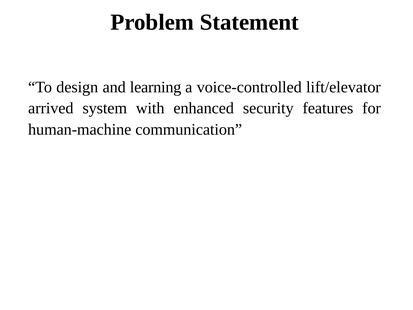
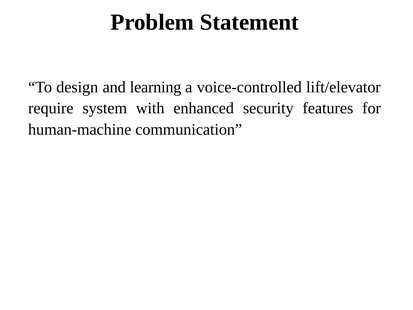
arrived: arrived -> require (51, 108)
